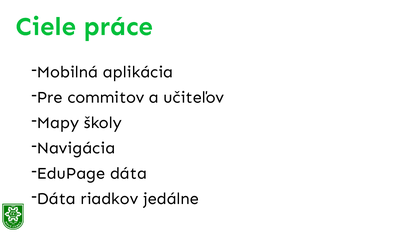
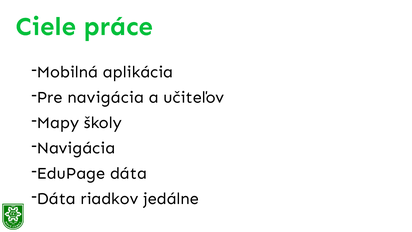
Pre commitov: commitov -> navigácia (106, 97)
